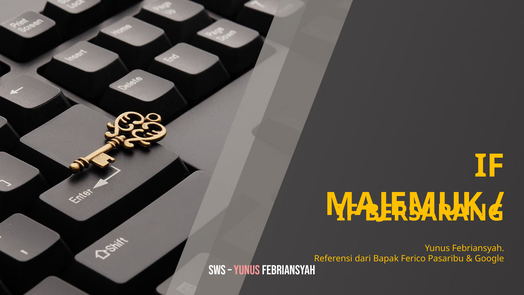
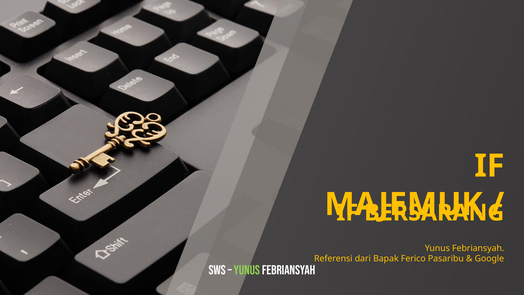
YUNUS colour: pink -> light green (247, 270)
